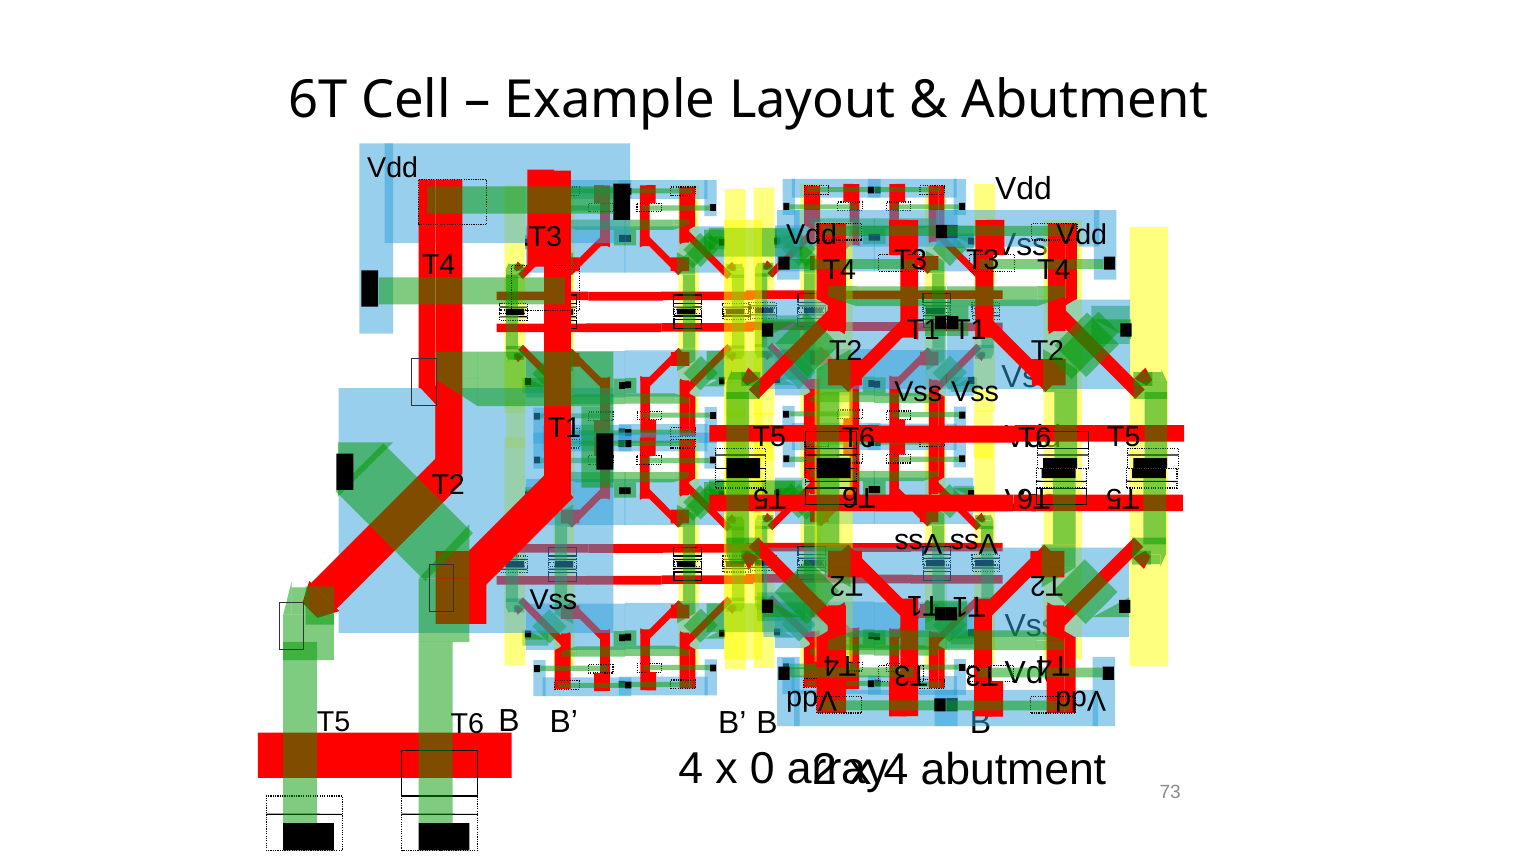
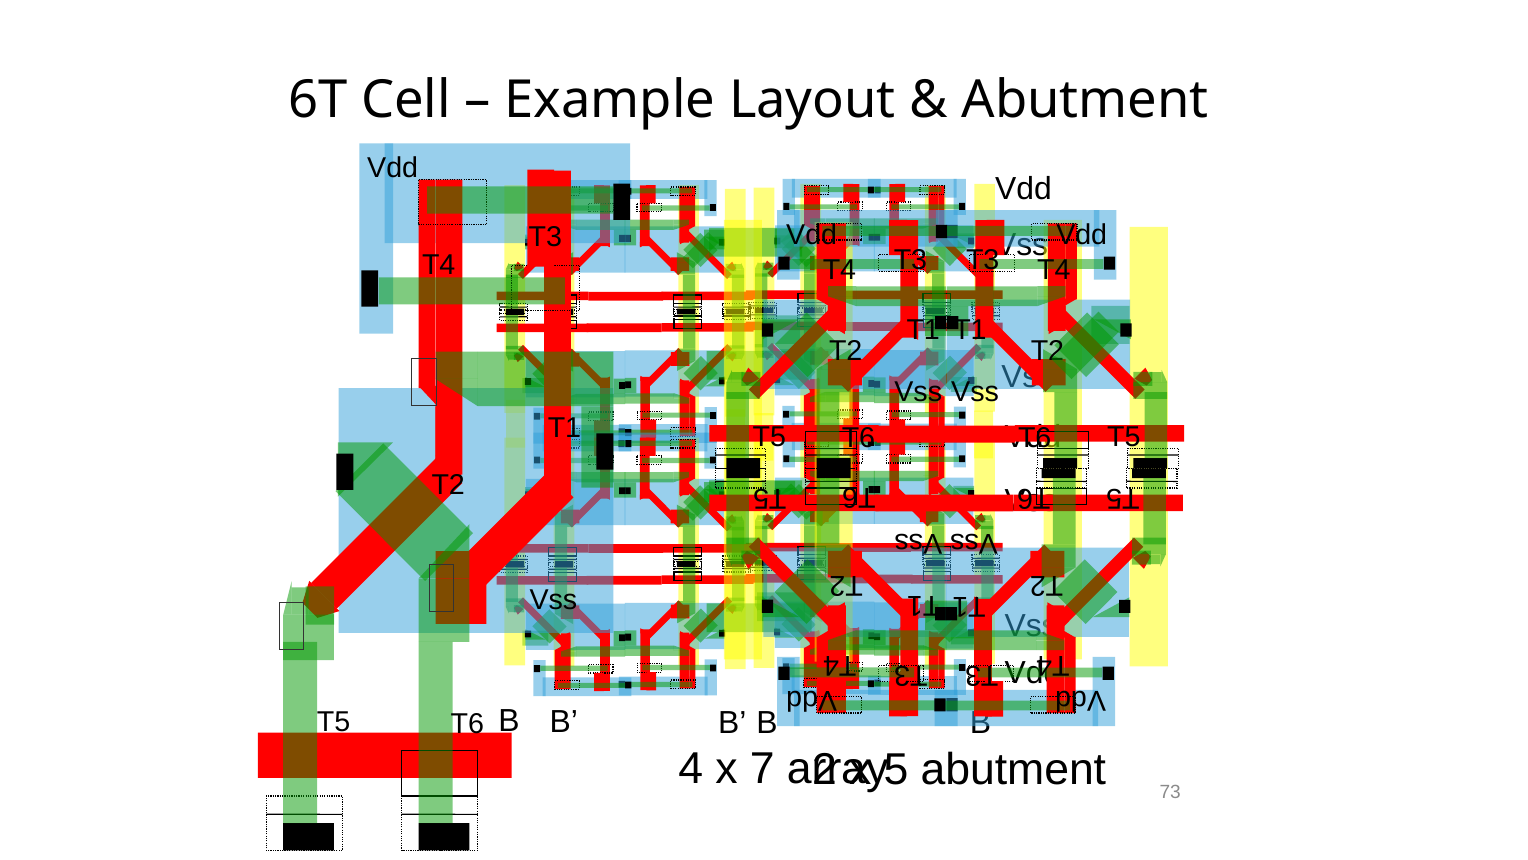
0: 0 -> 7 (762, 768)
4: 4 -> 5 (896, 769)
